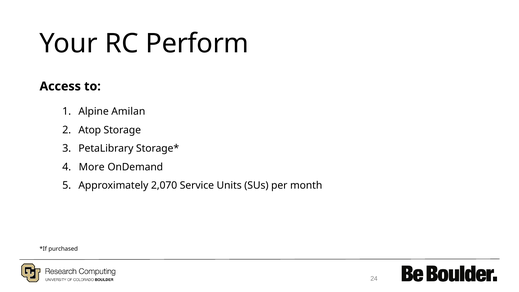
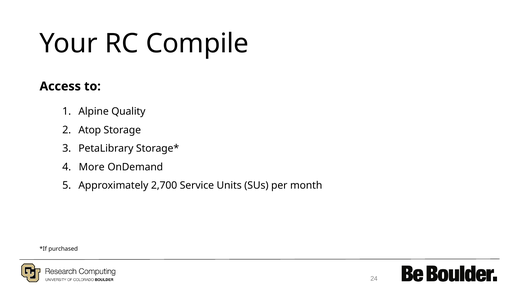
Perform: Perform -> Compile (197, 44)
Amilan: Amilan -> Quality (128, 112)
2,070: 2,070 -> 2,700 (164, 185)
